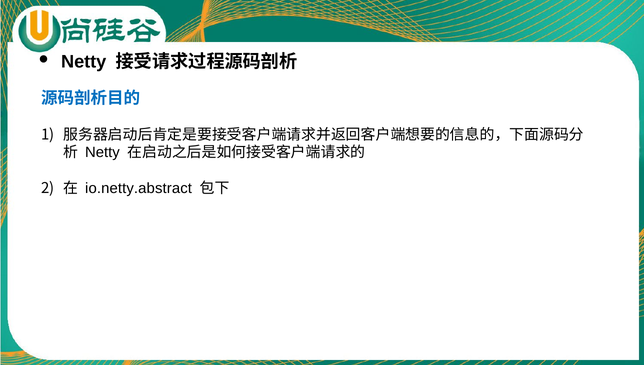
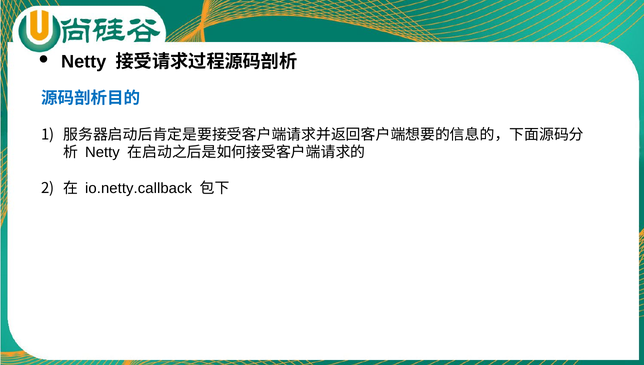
io.netty.abstract: io.netty.abstract -> io.netty.callback (139, 188)
